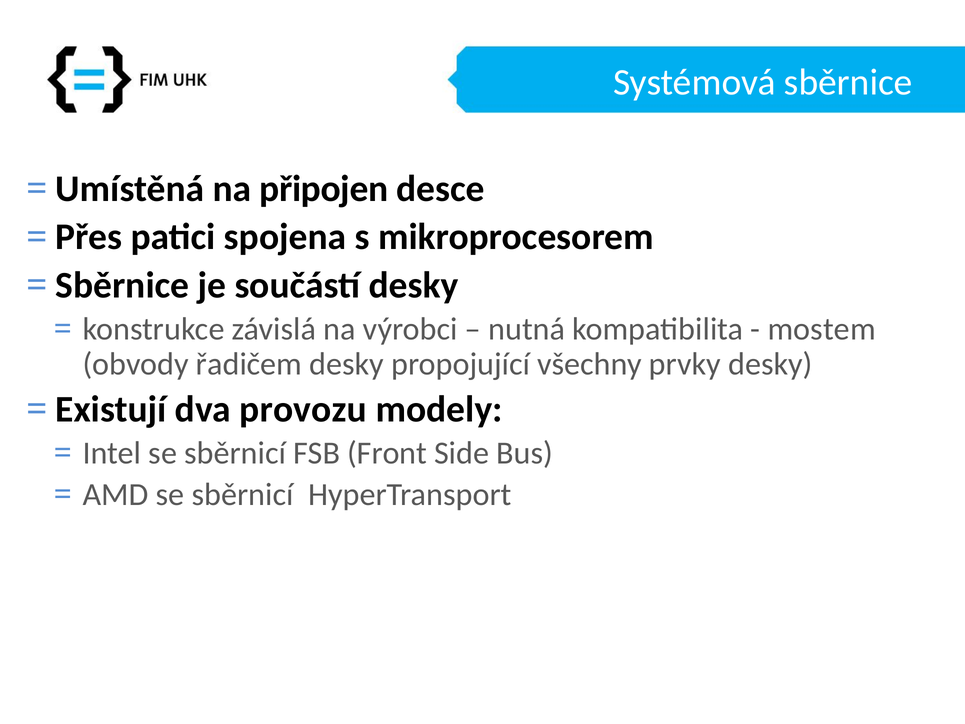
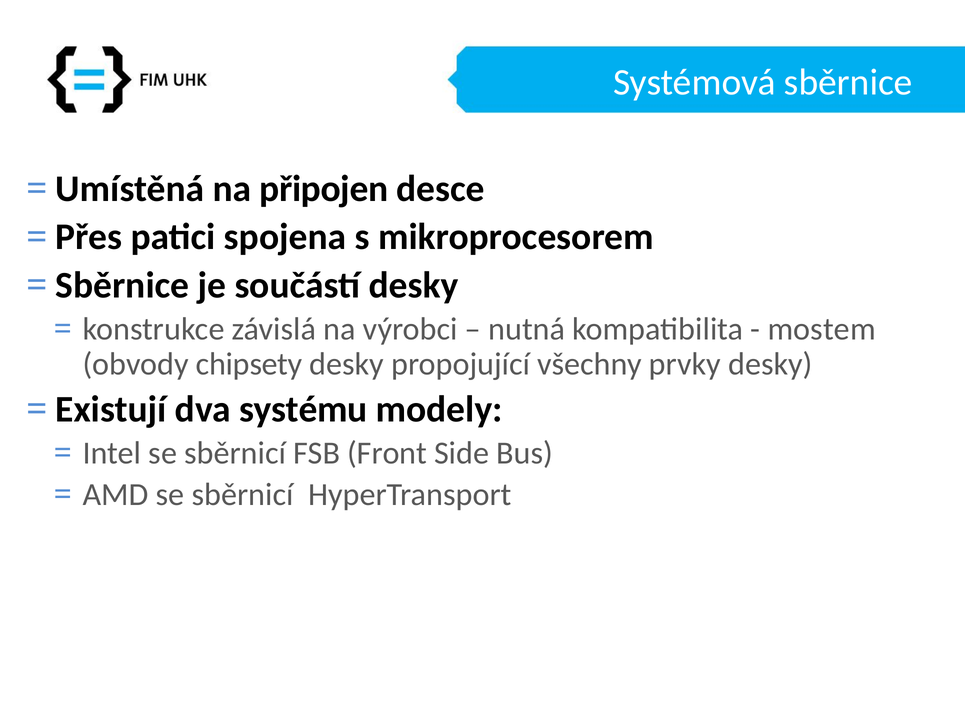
řadičem: řadičem -> chipsety (249, 364)
provozu: provozu -> systému (303, 409)
